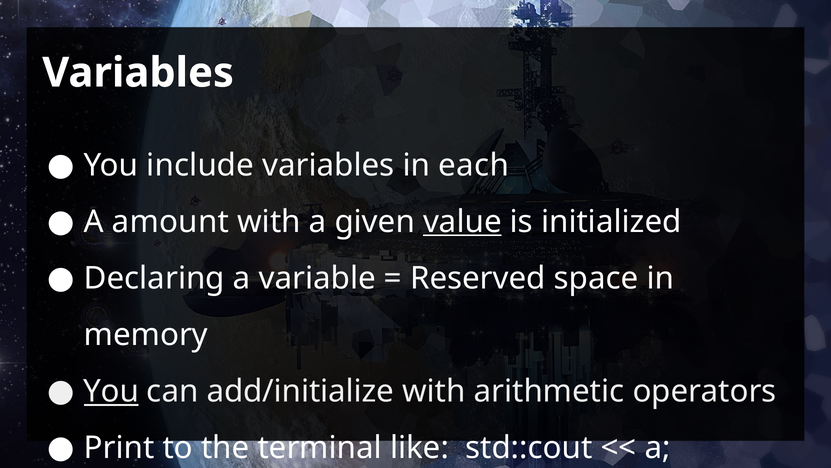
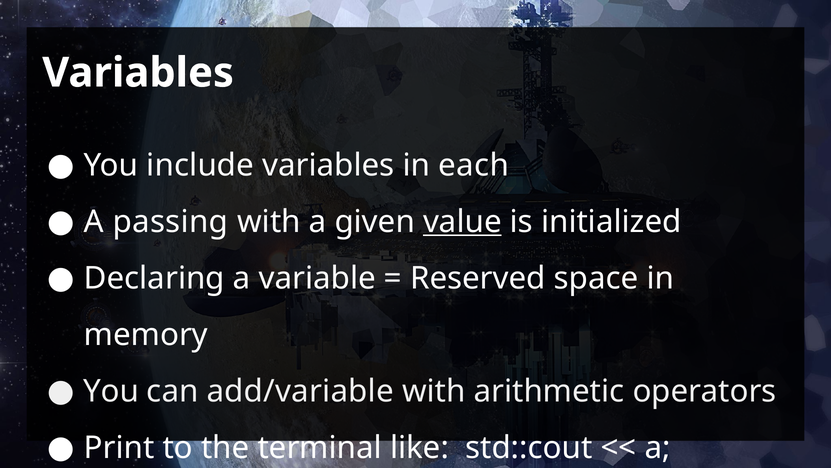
amount: amount -> passing (170, 222)
You underline: present -> none (111, 391)
add/initialize: add/initialize -> add/variable (300, 391)
